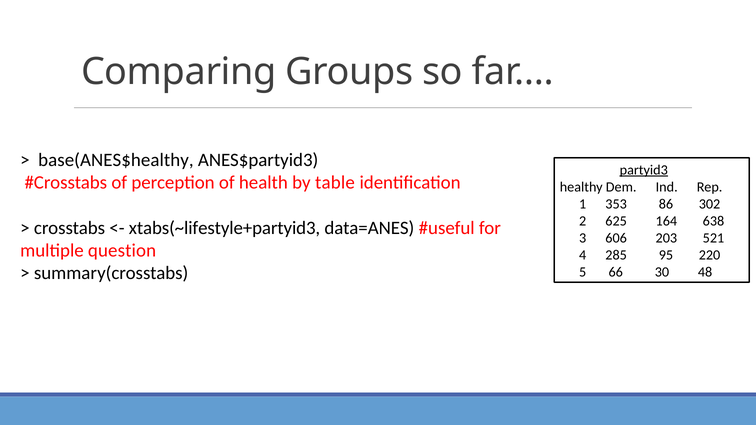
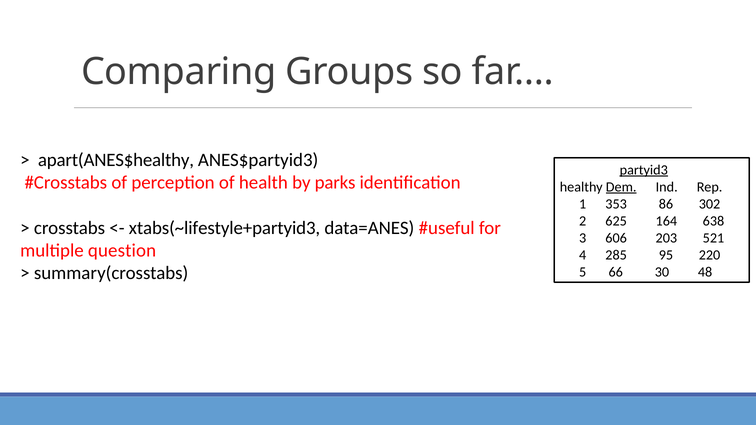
base(ANES$healthy: base(ANES$healthy -> apart(ANES$healthy (116, 160)
table: table -> parks (335, 183)
Dem underline: none -> present (621, 187)
